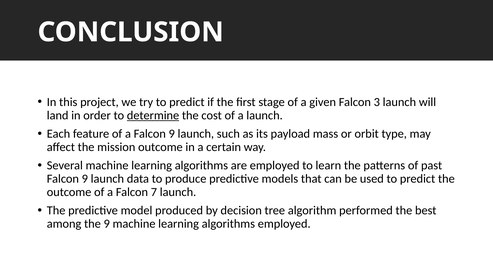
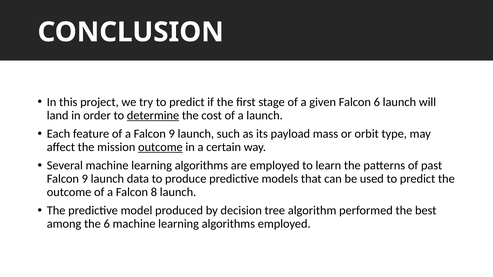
Falcon 3: 3 -> 6 (377, 102)
outcome underline: none -> present (160, 147)
7: 7 -> 8 (154, 192)
the 9: 9 -> 6 (107, 224)
